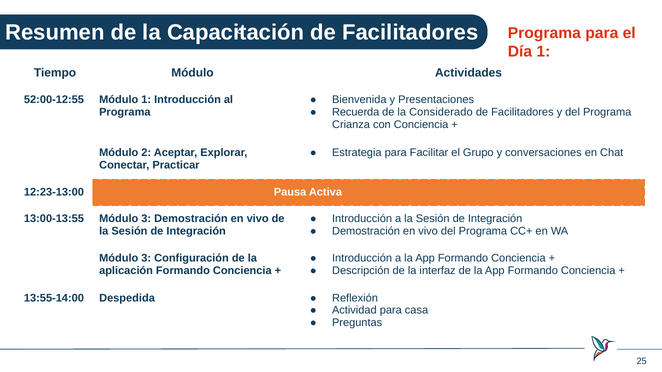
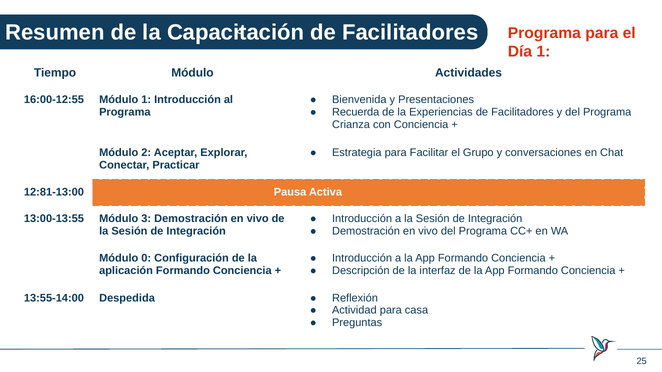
52:00-12:55: 52:00-12:55 -> 16:00-12:55 (54, 100)
Considerado: Considerado -> Experiencias (441, 112)
12:23-13:00: 12:23-13:00 -> 12:81-13:00 (54, 192)
3: 3 -> 0 (146, 259)
